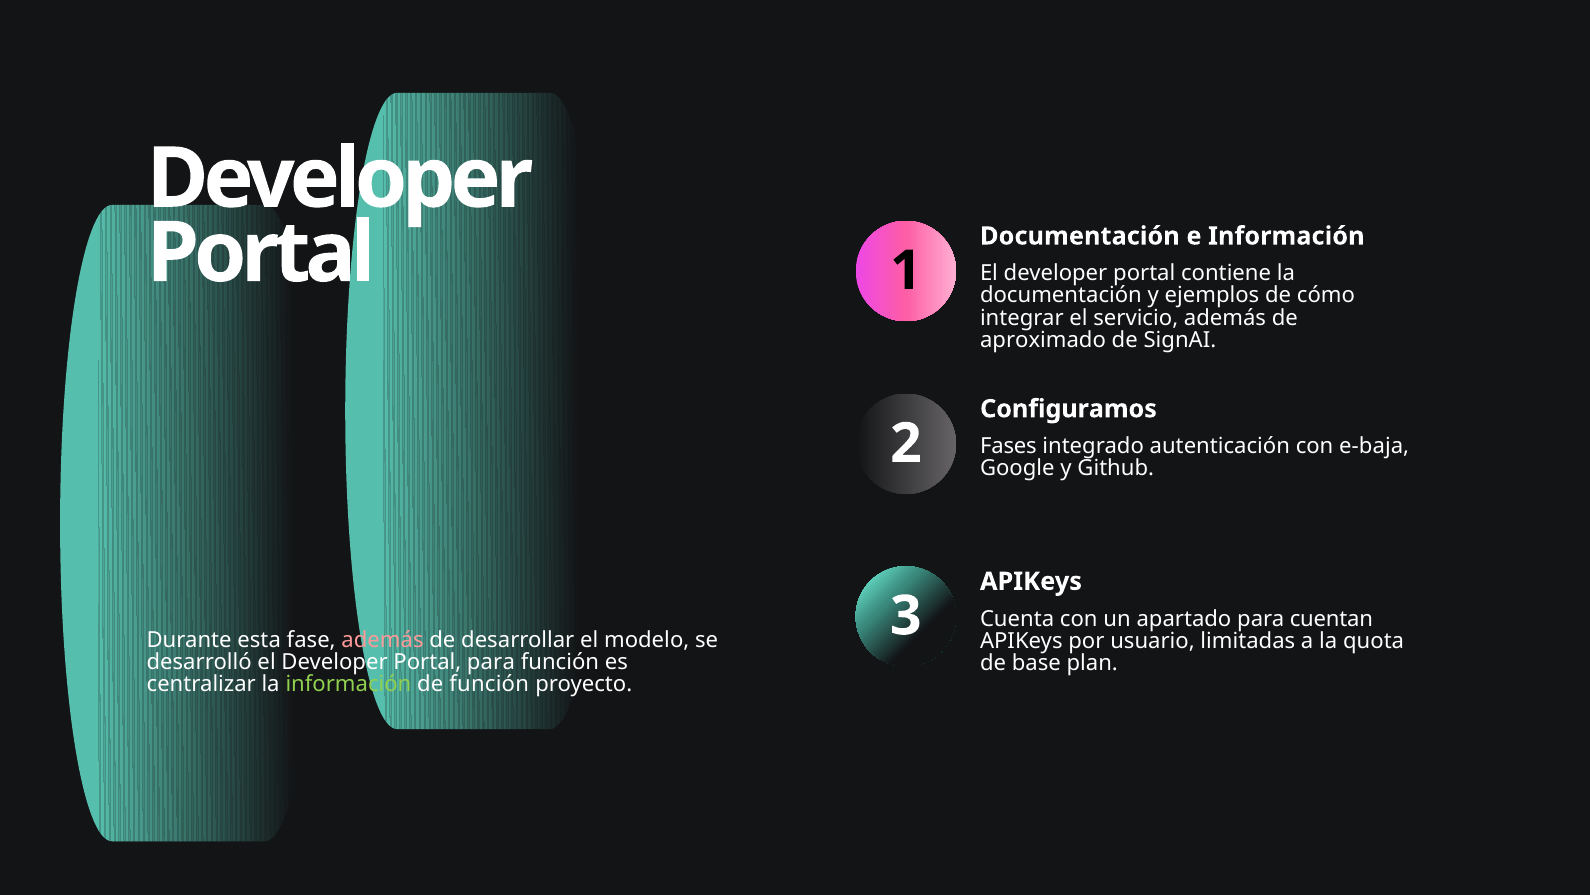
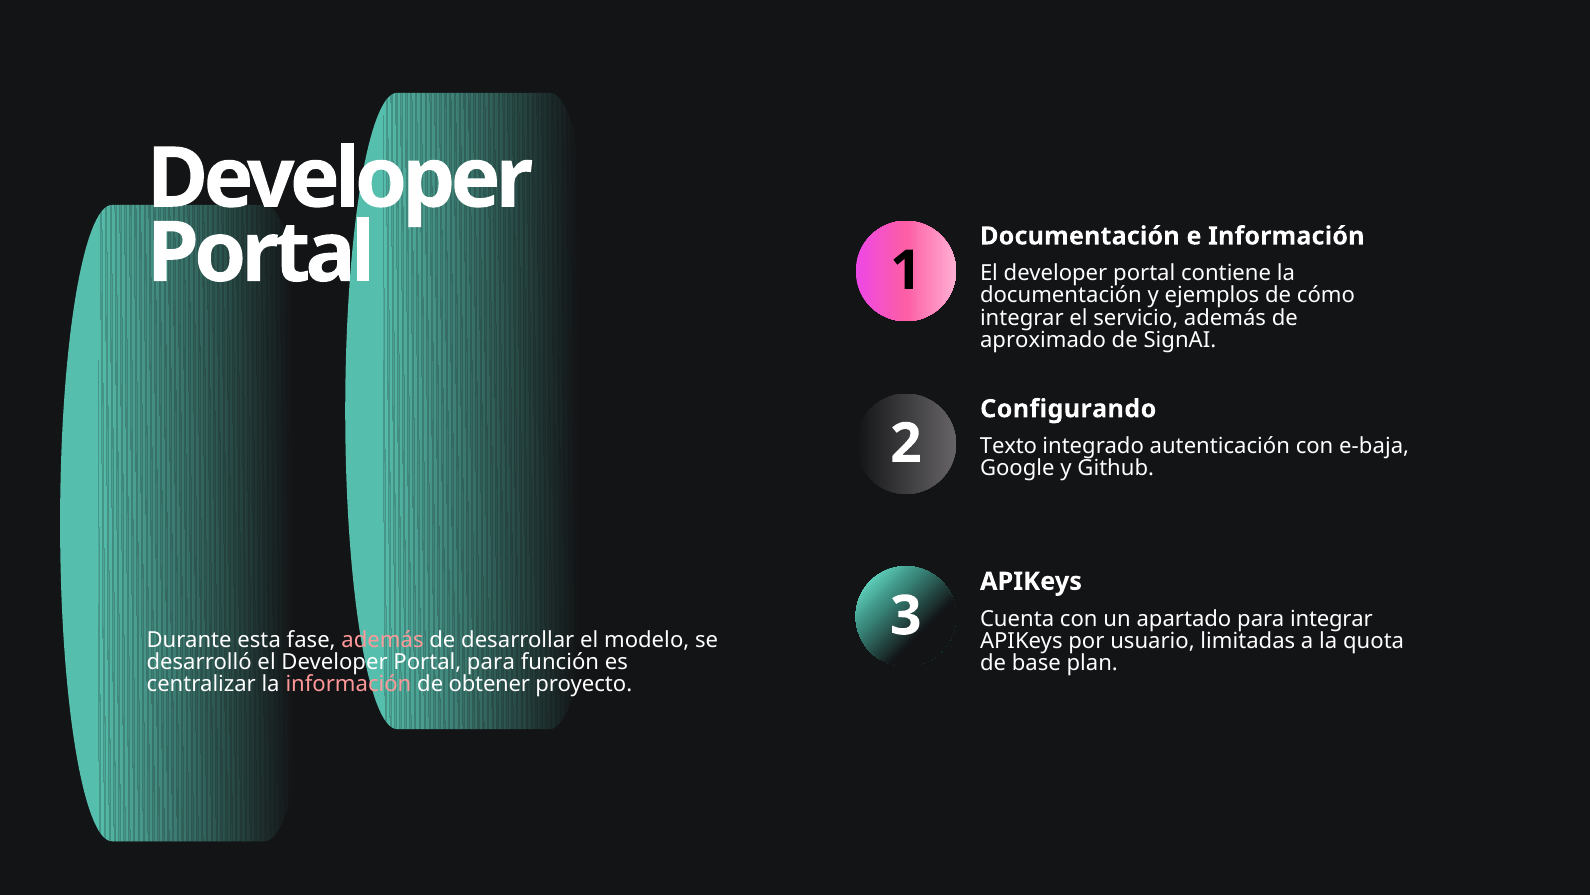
Configuramos: Configuramos -> Configurando (1068, 409)
Fases: Fases -> Texto (1008, 446)
para cuentan: cuentan -> integrar (1331, 618)
información colour: light green -> pink (348, 684)
de función: función -> obtener (489, 684)
